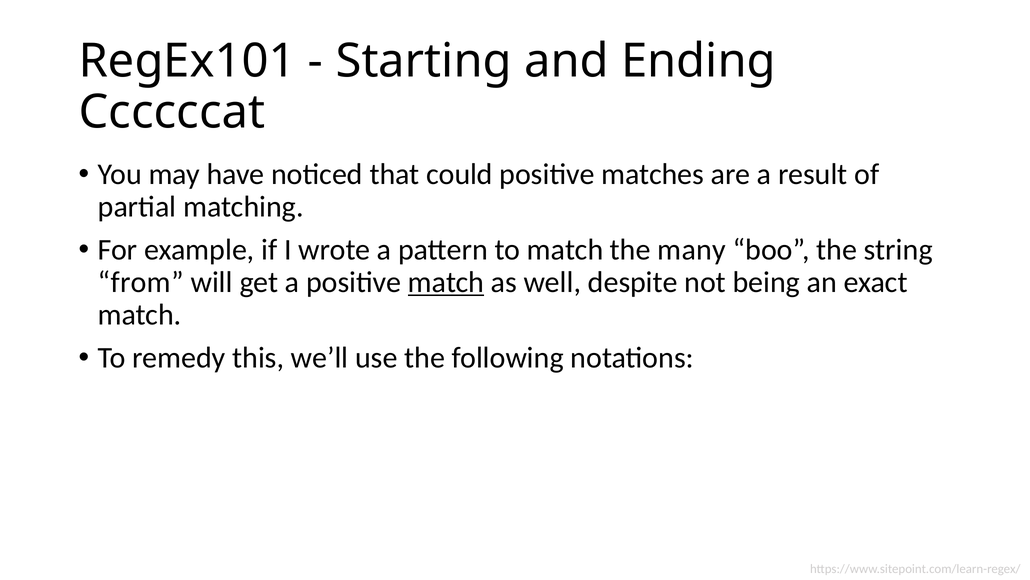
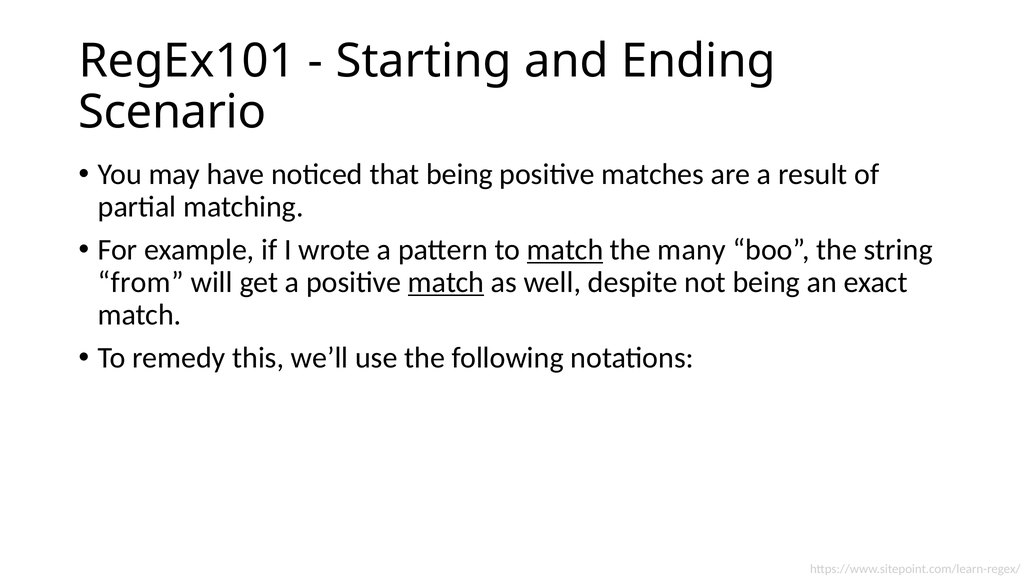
Ccccccat: Ccccccat -> Scenario (172, 112)
that could: could -> being (460, 174)
match underline: none -> present (565, 250)
